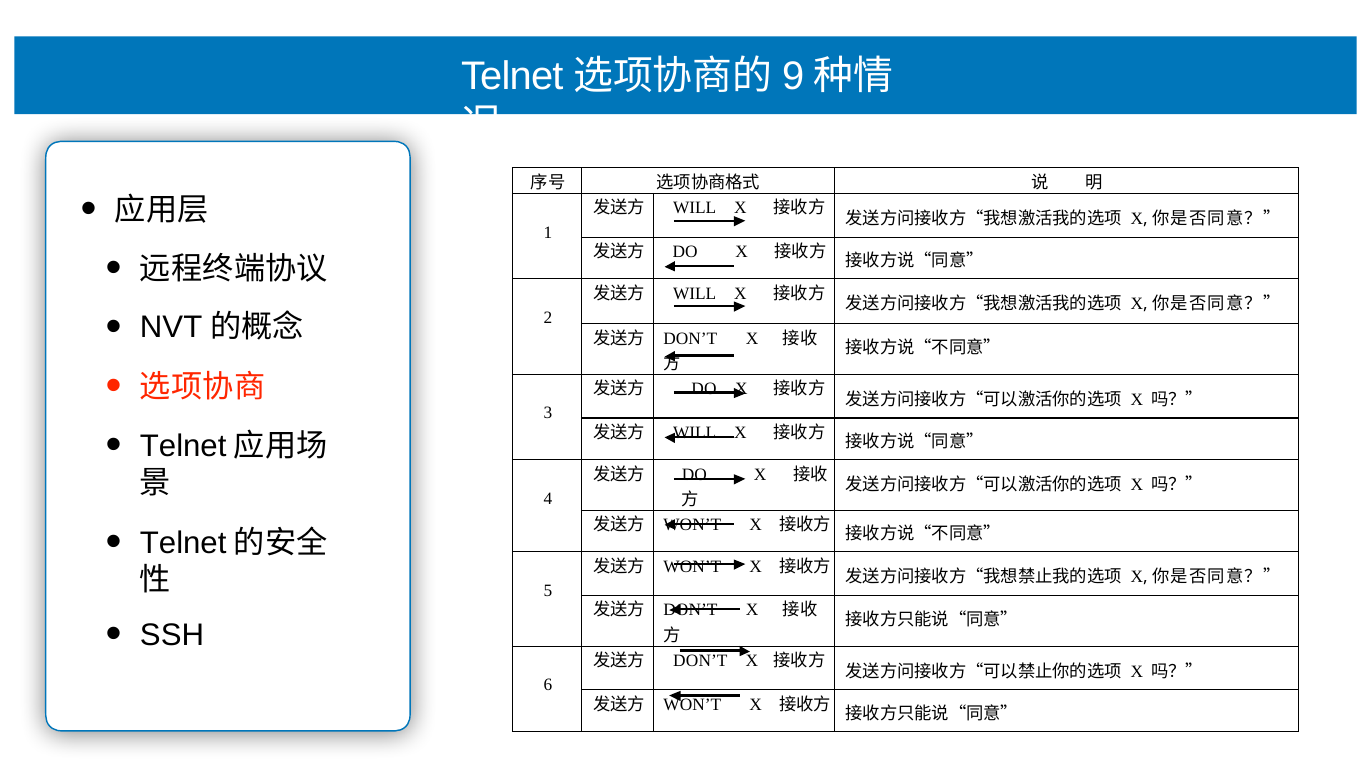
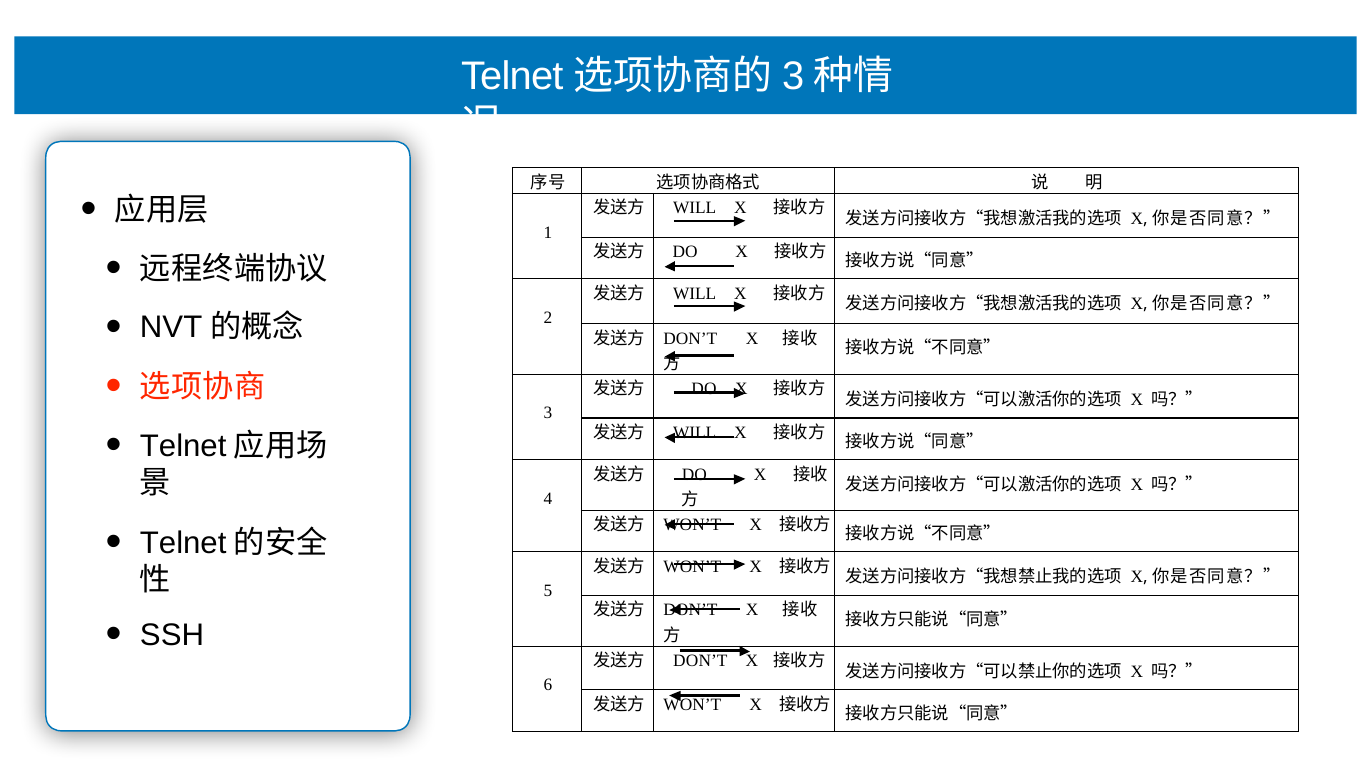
9: 9 -> 3 (793, 77)
